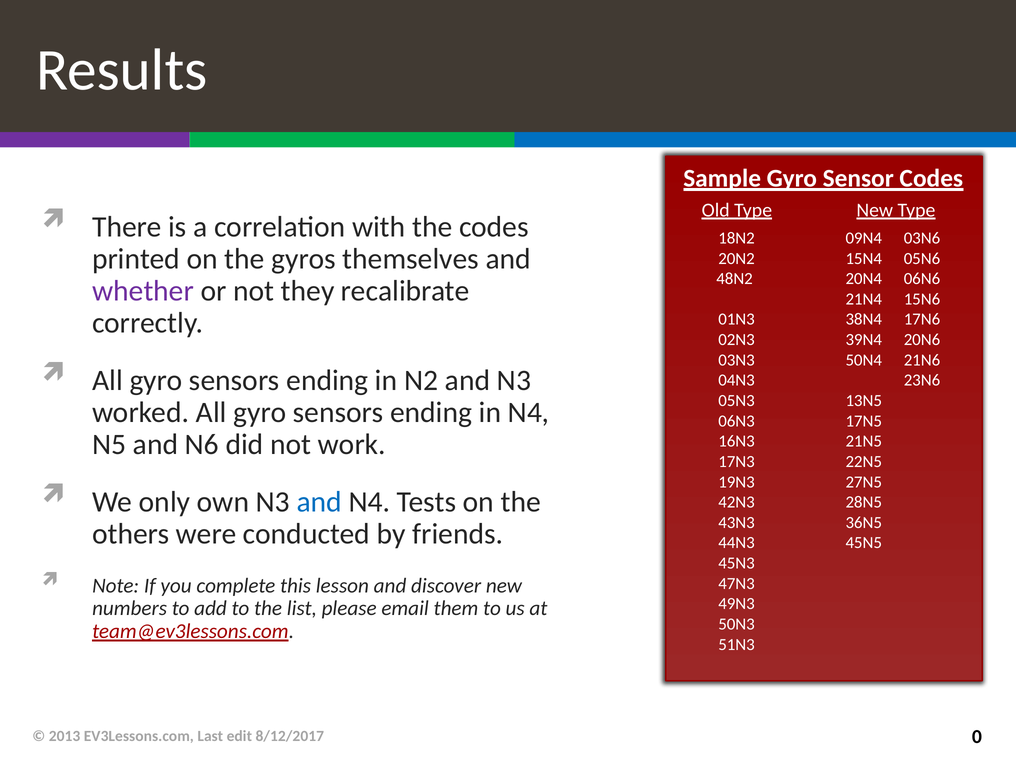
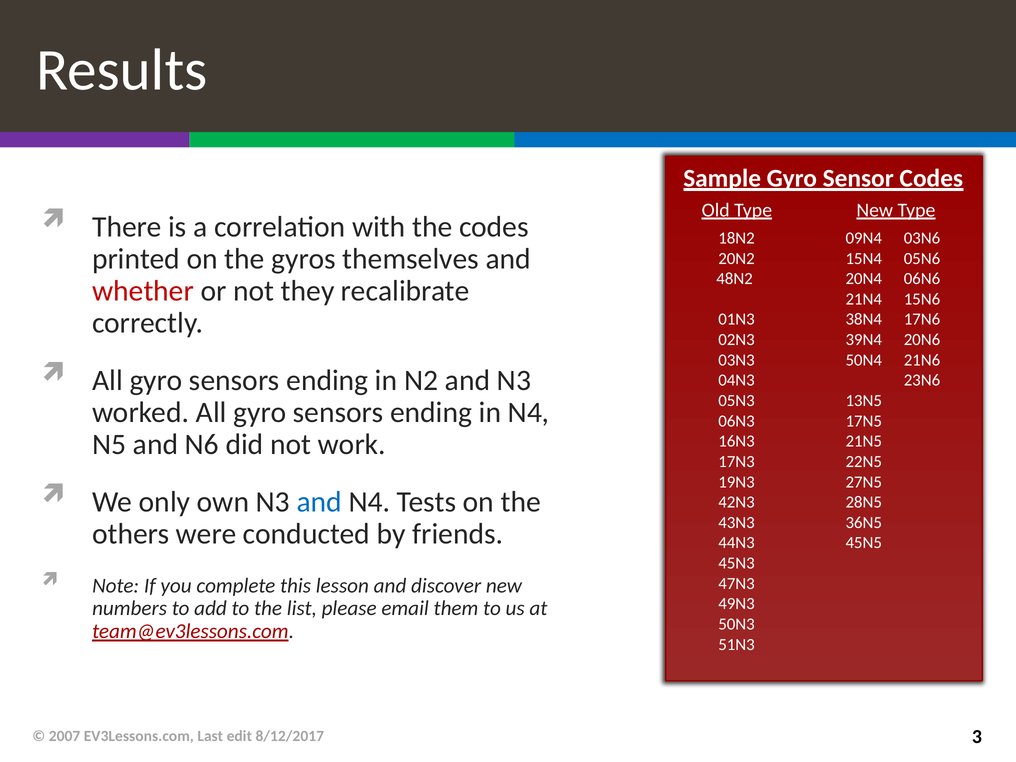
whether colour: purple -> red (143, 291)
2013: 2013 -> 2007 (65, 736)
0: 0 -> 3 (977, 737)
